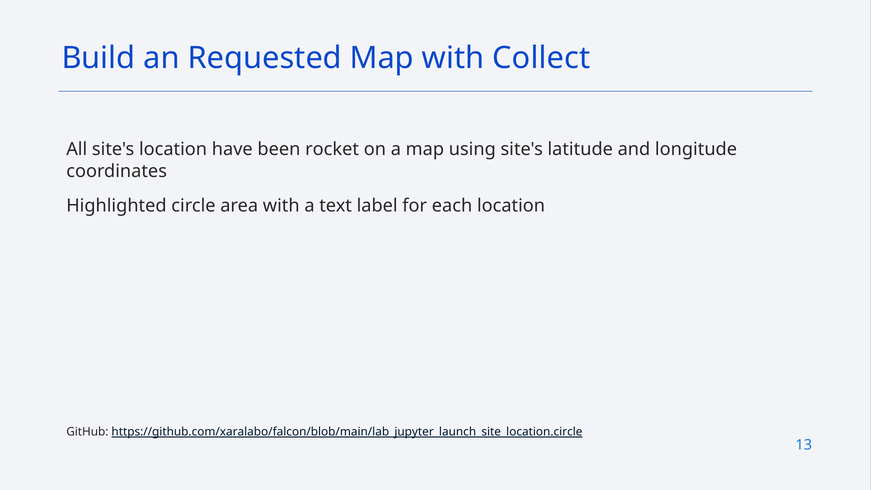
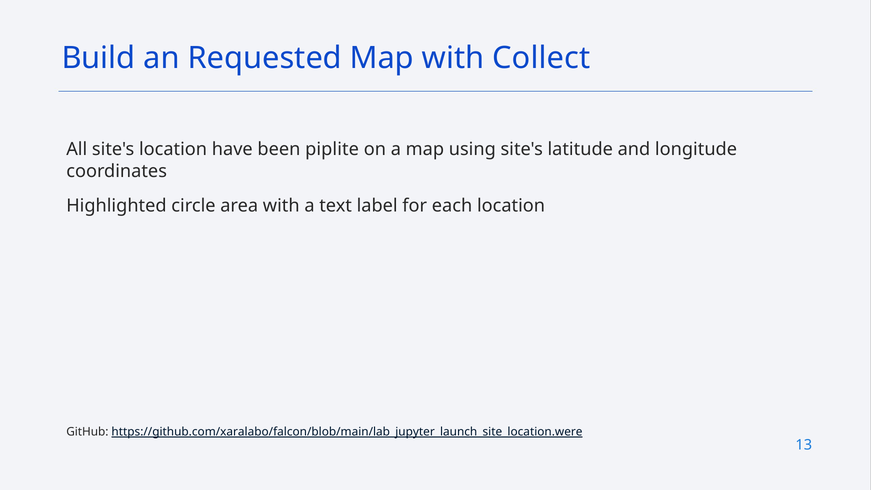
rocket: rocket -> piplite (332, 149)
https://github.com/xaralabo/falcon/blob/main/lab_jupyter_launch_site_location.circle: https://github.com/xaralabo/falcon/blob/main/lab_jupyter_launch_site_location.circle -> https://github.com/xaralabo/falcon/blob/main/lab_jupyter_launch_site_location.were (347, 432)
